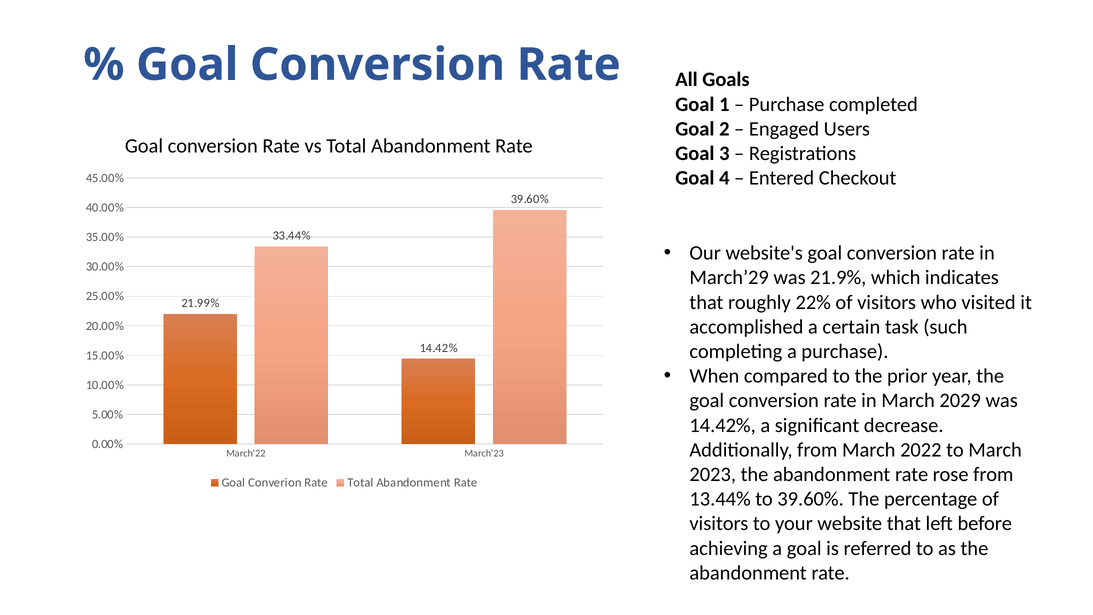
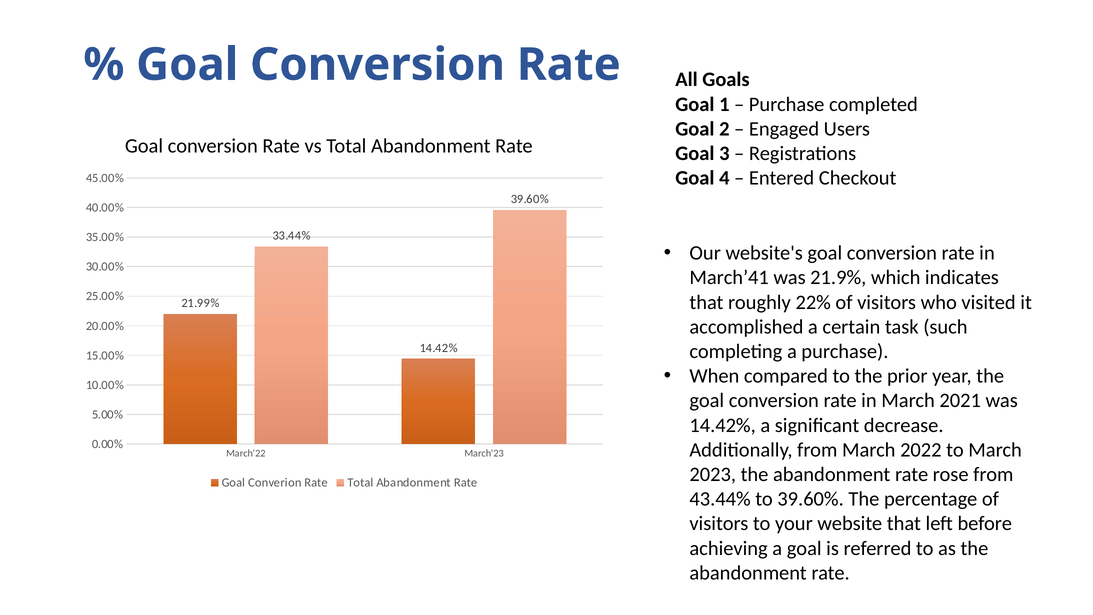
March’29: March’29 -> March’41 (729, 278)
2029: 2029 -> 2021 (960, 401)
13.44%: 13.44% -> 43.44% (720, 499)
